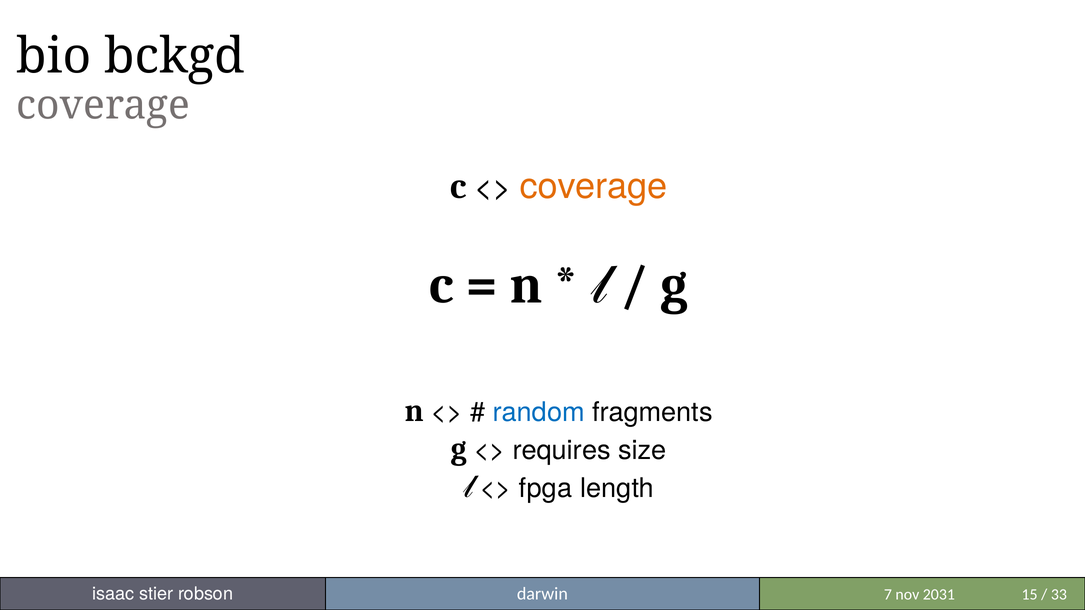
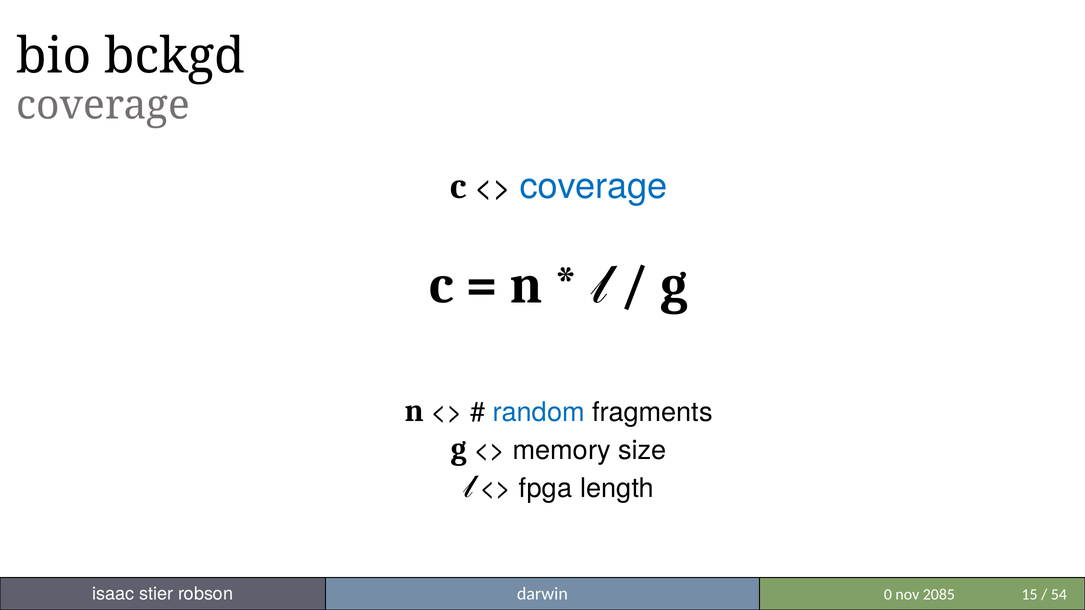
coverage colour: orange -> blue (593, 186)
requires: requires -> memory (562, 451)
7: 7 -> 0 (888, 595)
2031: 2031 -> 2085 (939, 595)
33: 33 -> 54 (1059, 595)
